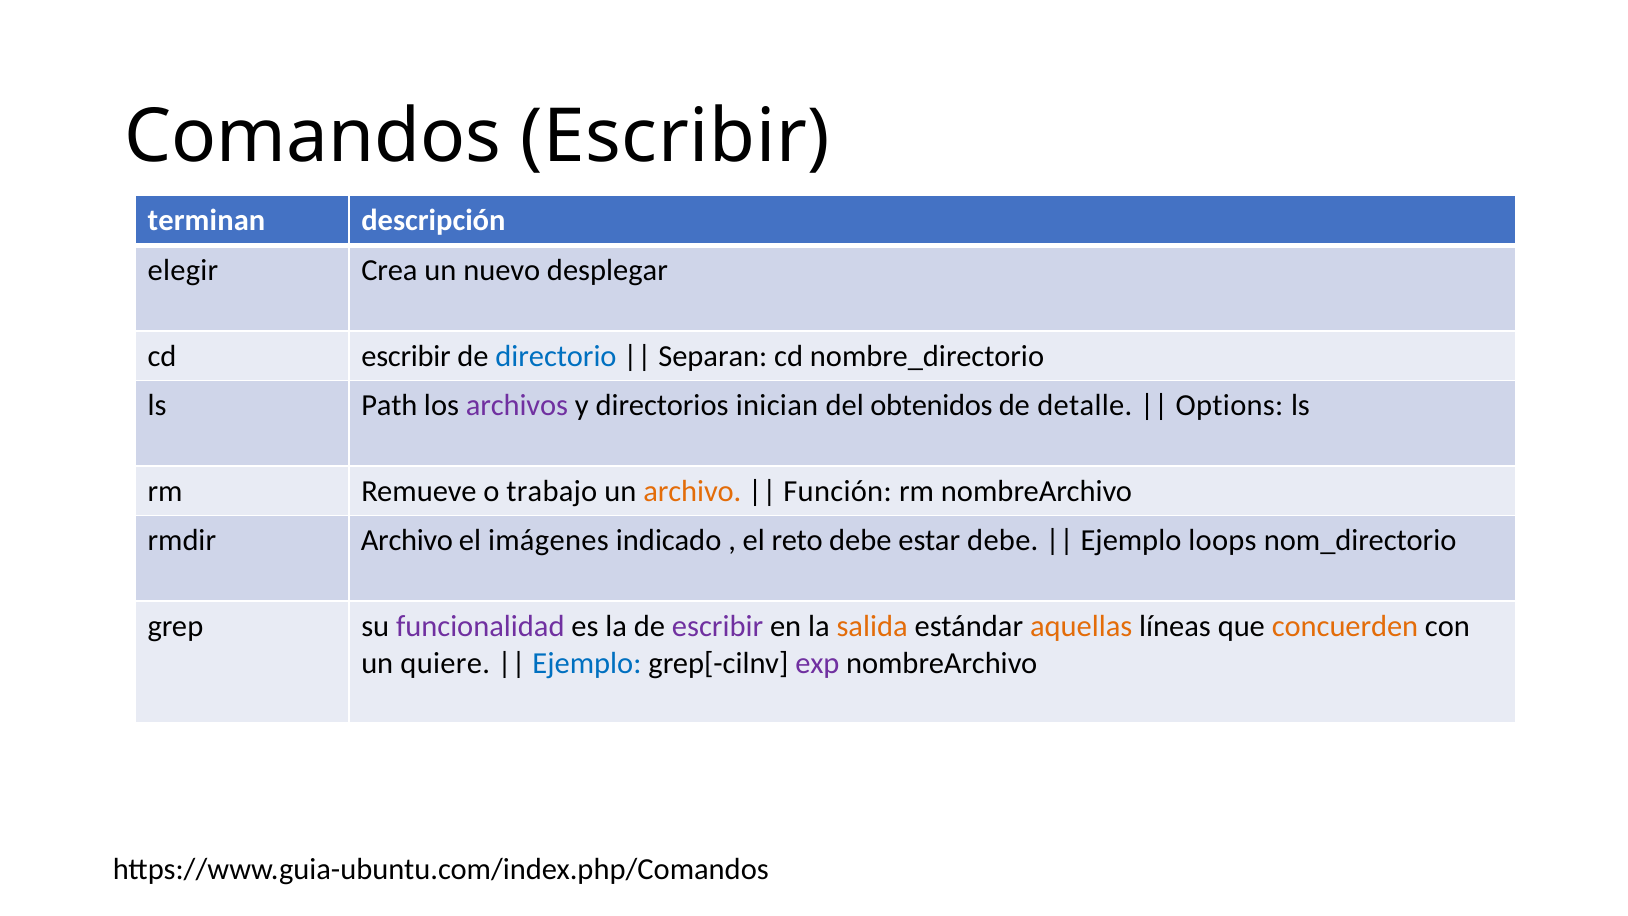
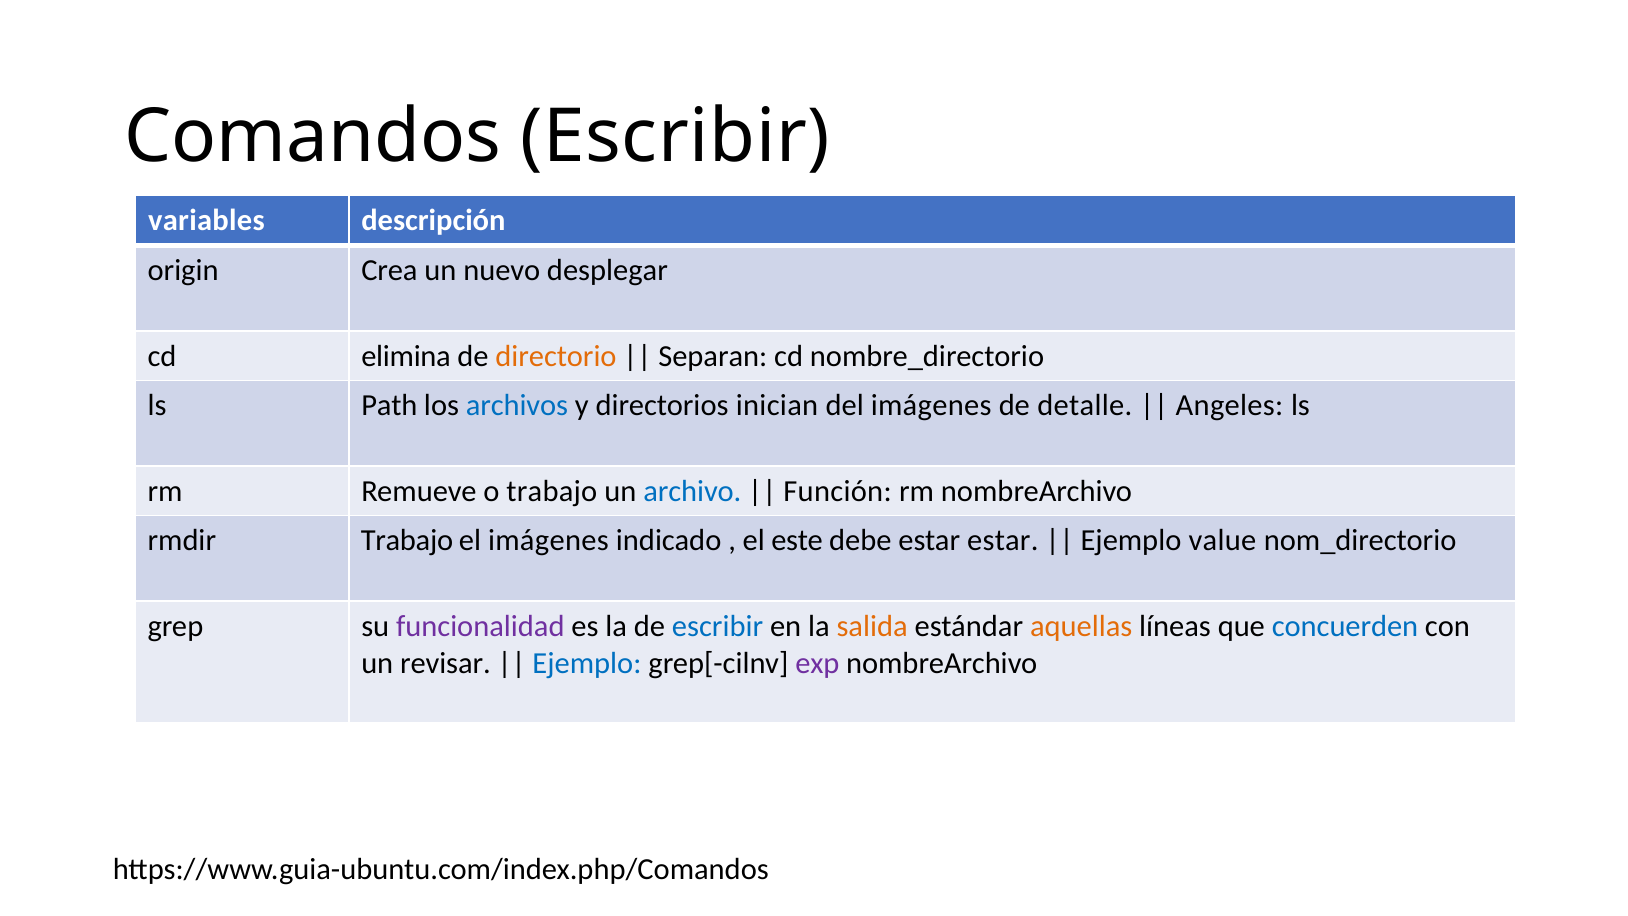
terminan: terminan -> variables (206, 221)
elegir: elegir -> origin (183, 270)
cd escribir: escribir -> elimina (406, 356)
directorio colour: blue -> orange (556, 356)
archivos colour: purple -> blue (517, 405)
del obtenidos: obtenidos -> imágenes (931, 405)
Options: Options -> Angeles (1230, 405)
archivo colour: orange -> blue (692, 491)
rmdir Archivo: Archivo -> Trabajo (407, 540)
reto: reto -> este (797, 540)
estar debe: debe -> estar (1003, 540)
loops: loops -> value (1222, 540)
escribir colour: purple -> blue (718, 626)
concuerden colour: orange -> blue (1345, 626)
quiere: quiere -> revisar (445, 663)
